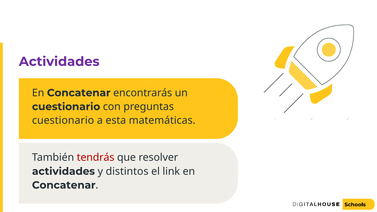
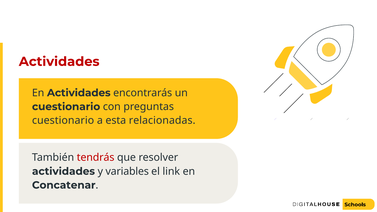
Actividades colour: purple -> red (59, 62)
Concatenar: Concatenar -> Actividades (79, 93)
matemáticas: matemáticas -> relacionadas (162, 121)
distintos: distintos -> variables (127, 171)
